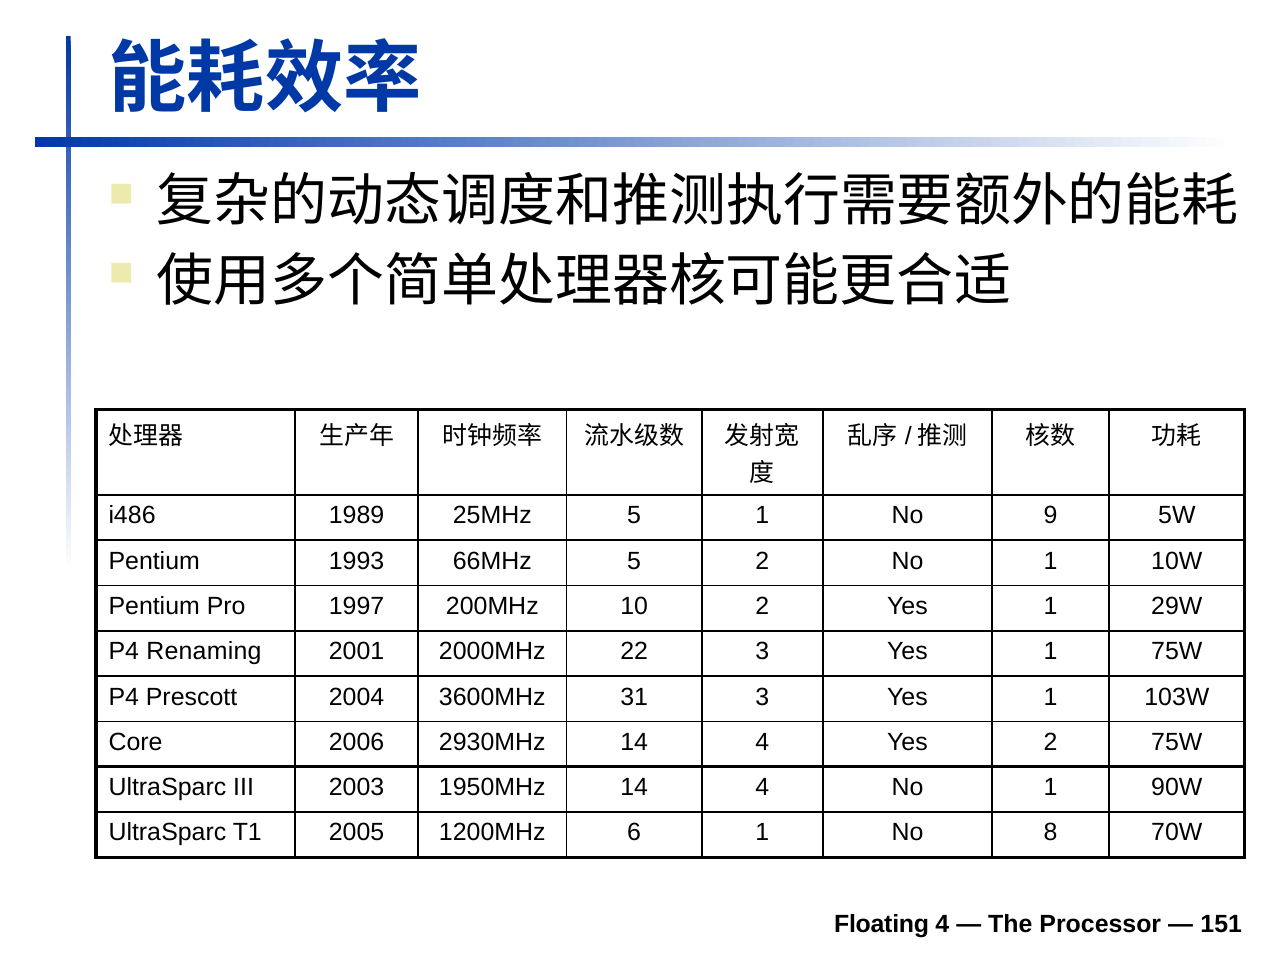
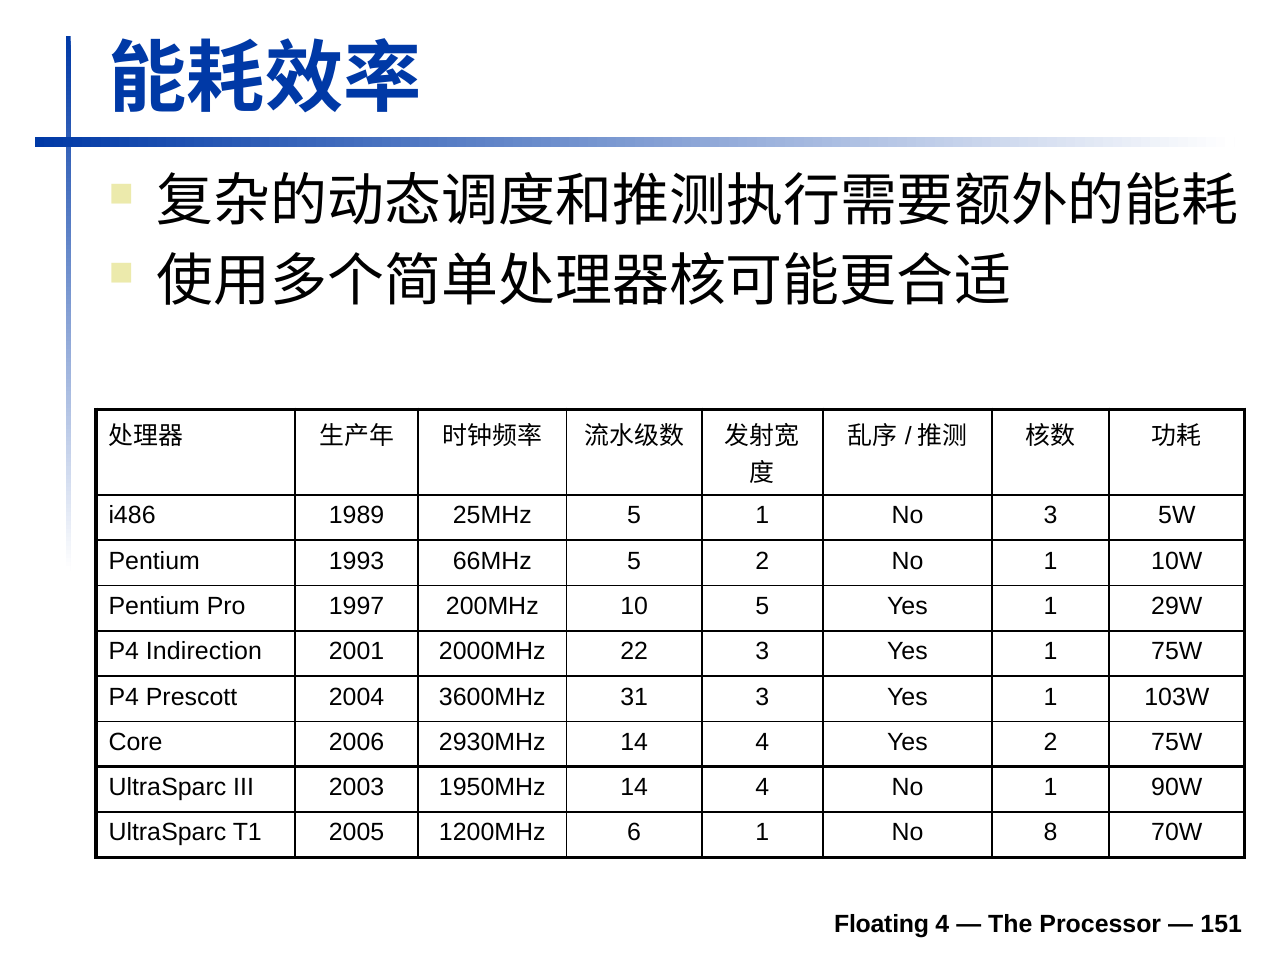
No 9: 9 -> 3 (1051, 515)
10 2: 2 -> 5 (762, 606)
Renaming: Renaming -> Indirection (204, 652)
